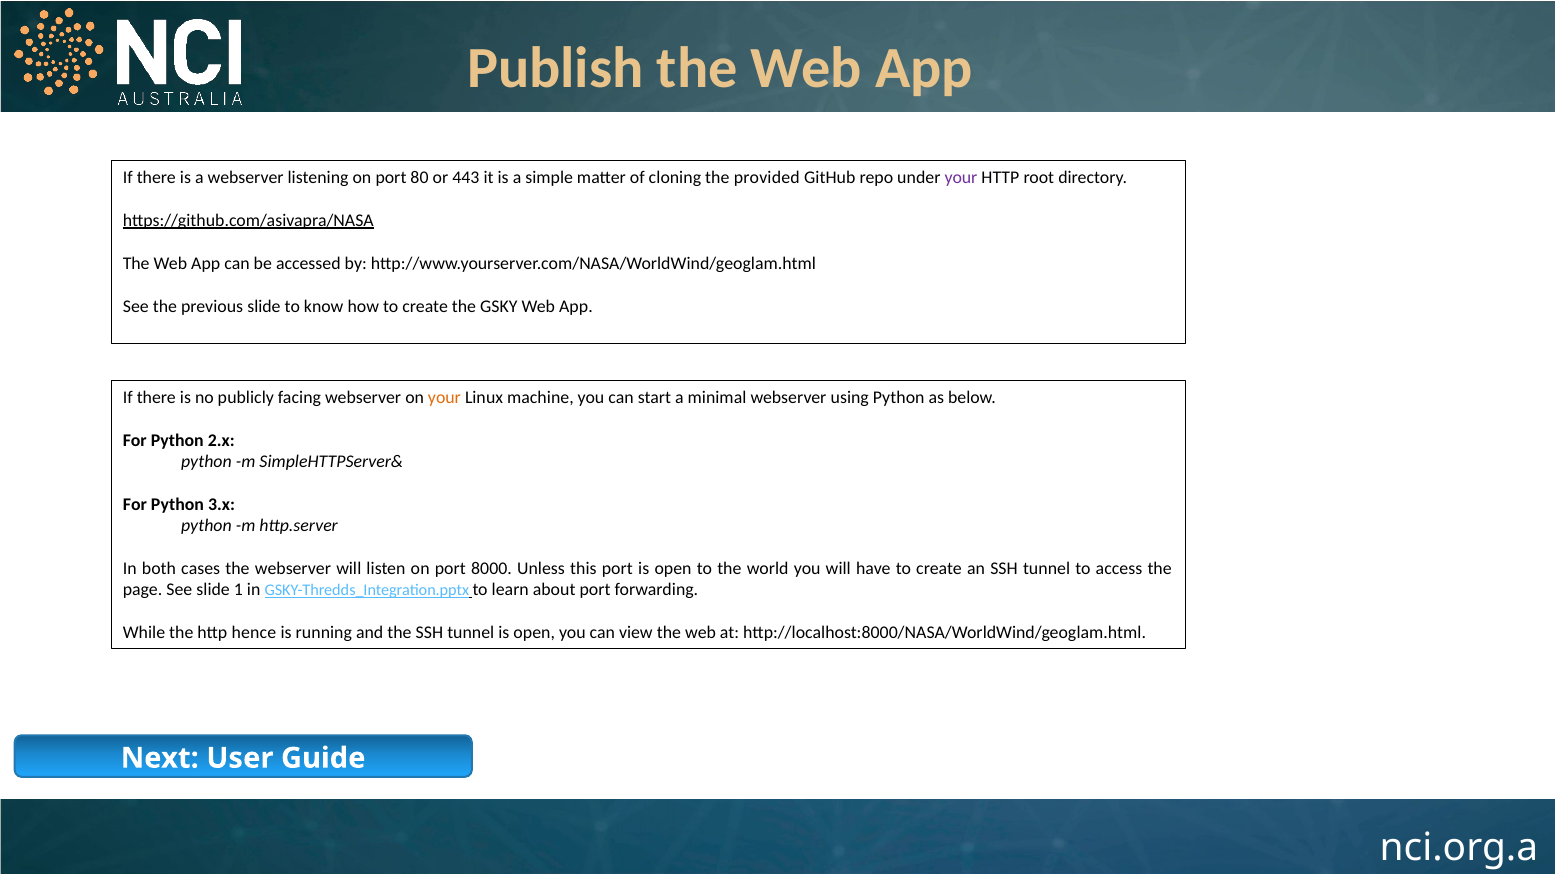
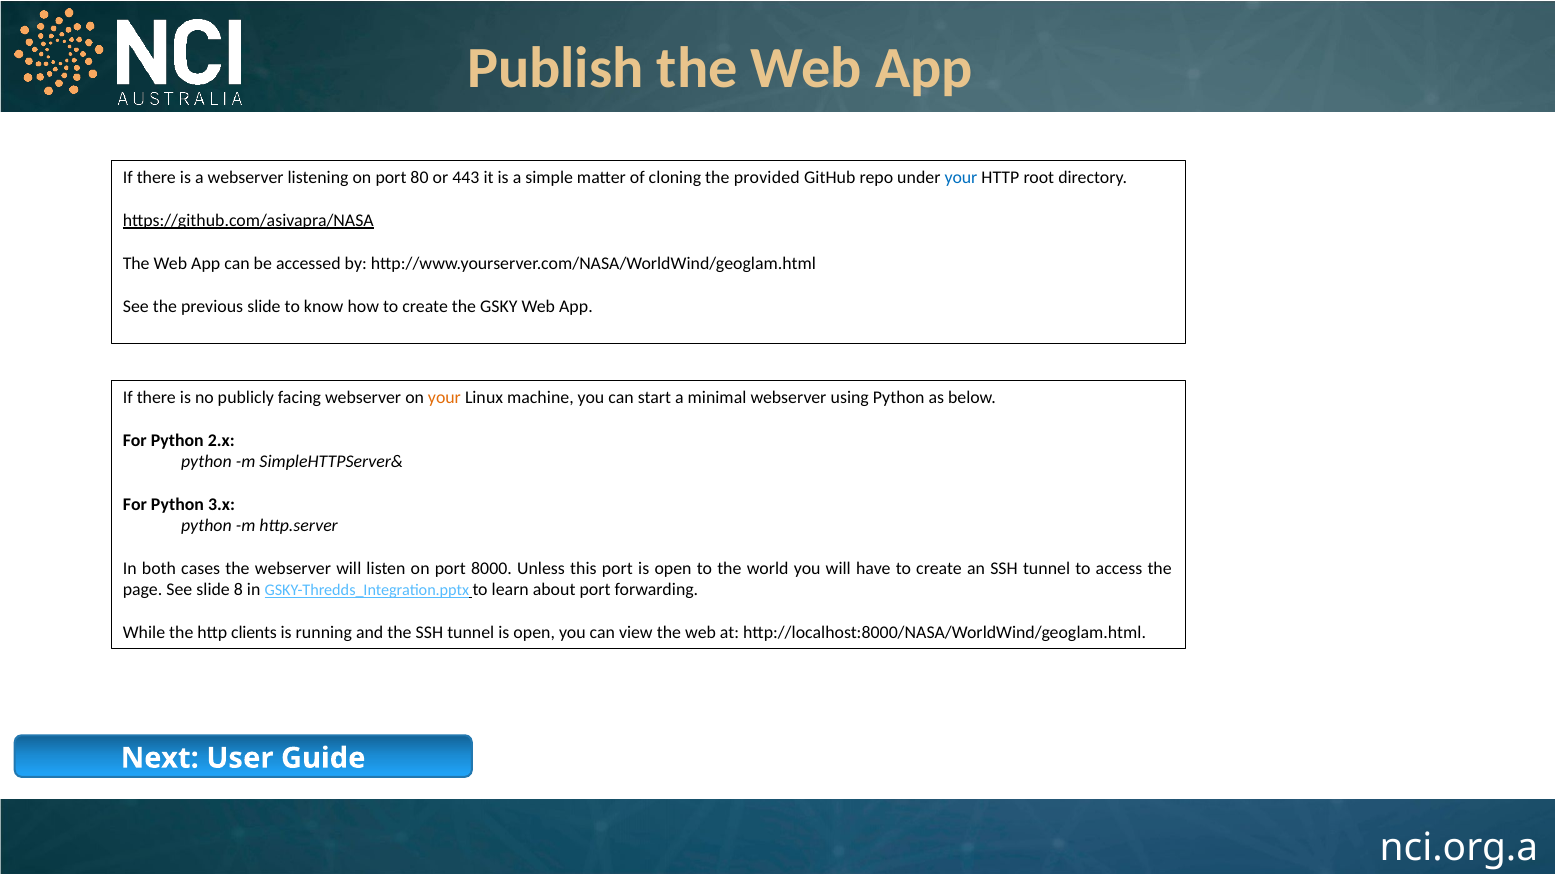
your colour: purple -> blue (961, 178)
1: 1 -> 8 (238, 590)
hence: hence -> clients (254, 633)
